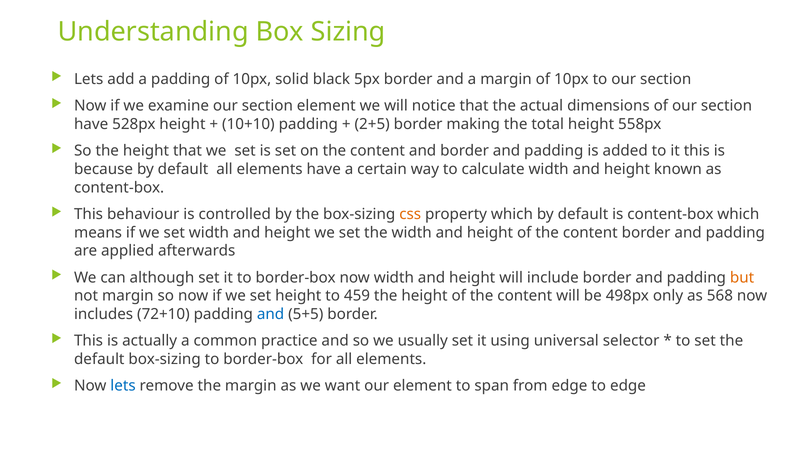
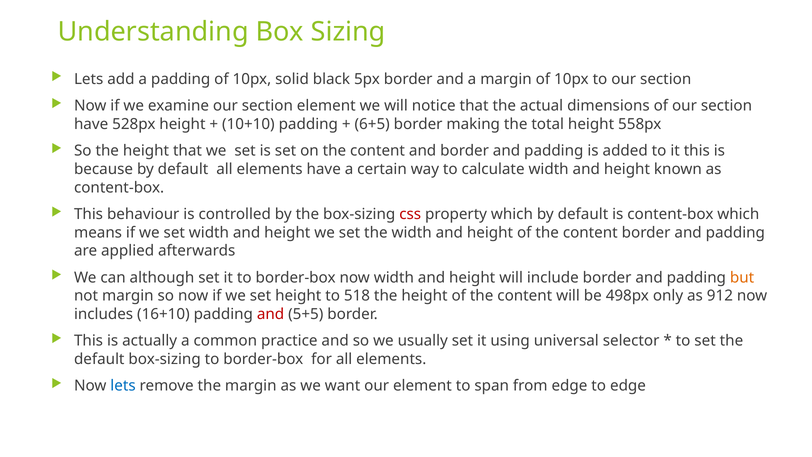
2+5: 2+5 -> 6+5 (372, 124)
css colour: orange -> red (410, 214)
459: 459 -> 518 (357, 296)
568: 568 -> 912 (720, 296)
72+10: 72+10 -> 16+10 (163, 314)
and colour: blue -> red (271, 314)
